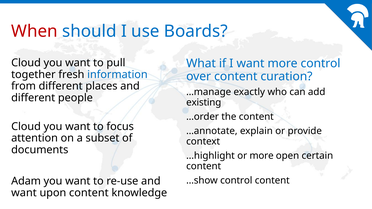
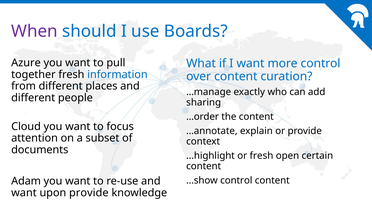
When colour: red -> purple (34, 31)
Cloud: Cloud -> Azure (26, 63)
existing: existing -> sharing (204, 102)
or more: more -> fresh (261, 156)
upon content: content -> provide (89, 193)
